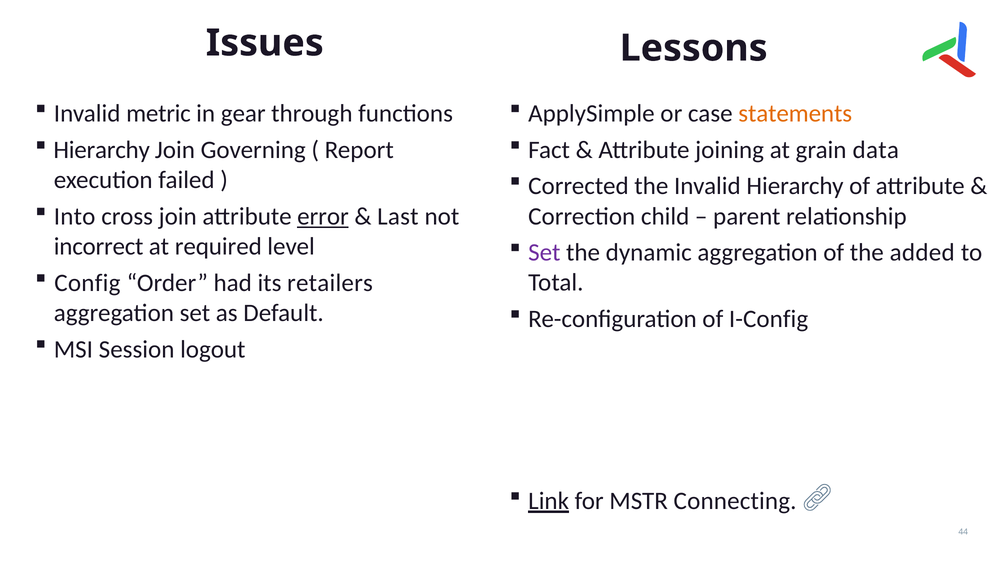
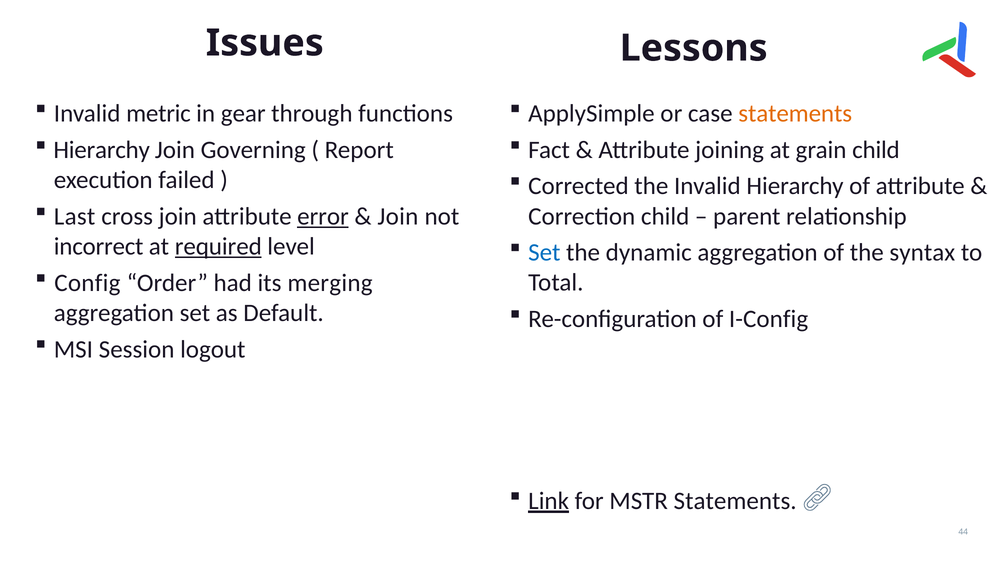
grain data: data -> child (876, 150)
Into: Into -> Last (75, 216)
Last: Last -> Join (398, 216)
required underline: none -> present (218, 247)
Set colour: purple -> blue (544, 253)
added: added -> syntax (922, 253)
retailers: retailers -> merging (330, 283)
MSTR Connecting: Connecting -> Statements (735, 501)
